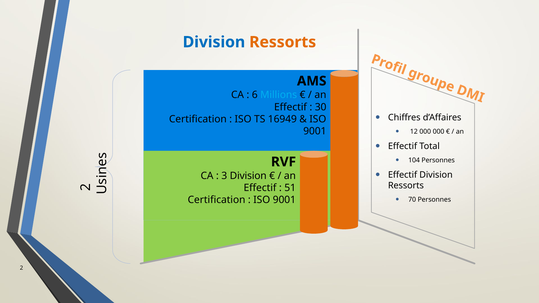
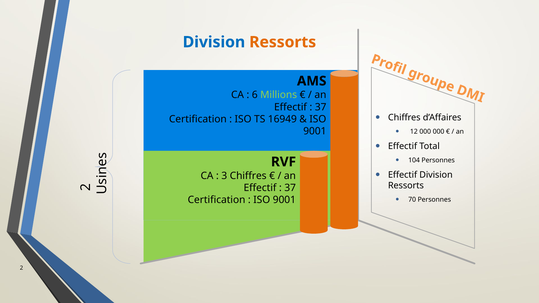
Millions colour: light blue -> light green (279, 95)
30: 30 -> 37 (321, 107)
3 Division: Division -> Chiffres (248, 176)
51: 51 -> 37 (290, 188)
